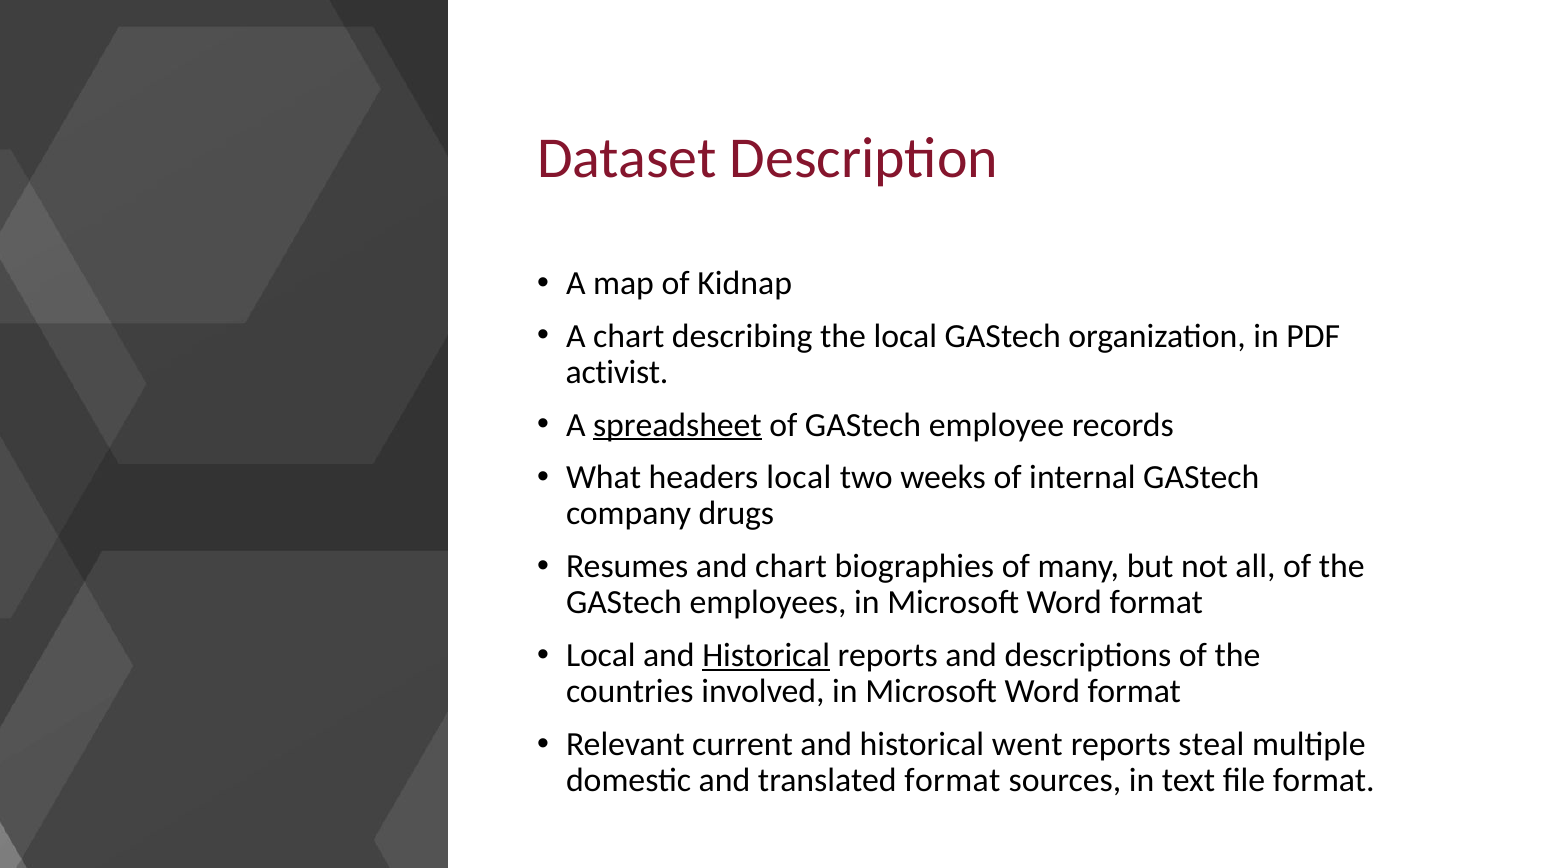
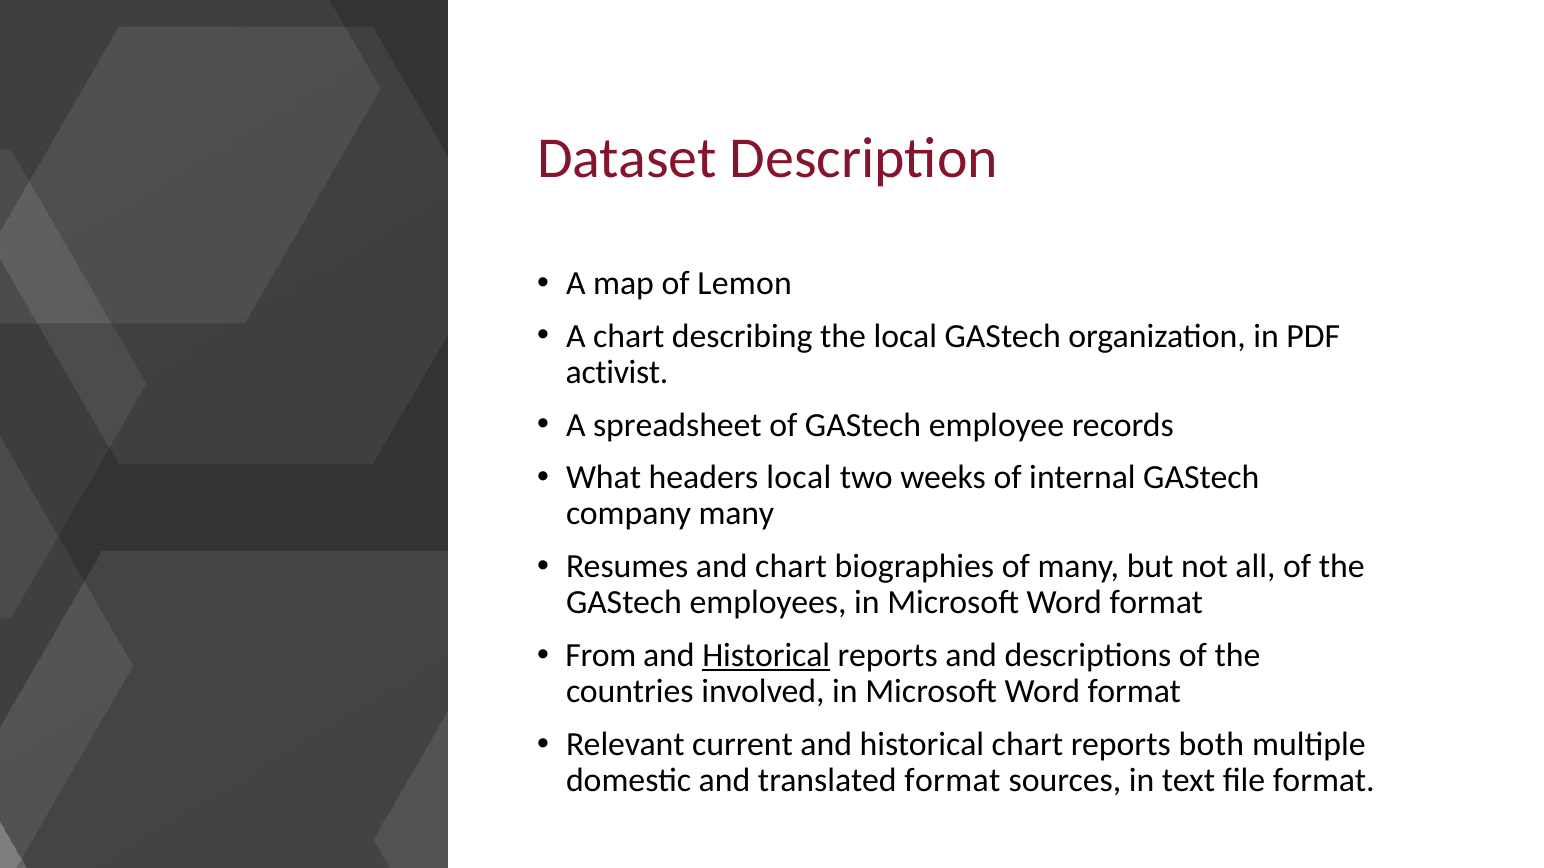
Kidnap: Kidnap -> Lemon (745, 284)
spreadsheet underline: present -> none (677, 425)
company drugs: drugs -> many (736, 514)
Local: Local -> From (601, 656)
historical went: went -> chart (1027, 745)
steal: steal -> both (1211, 745)
